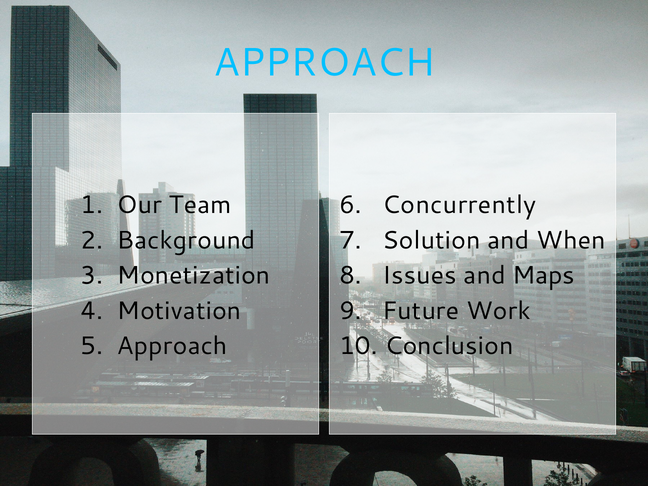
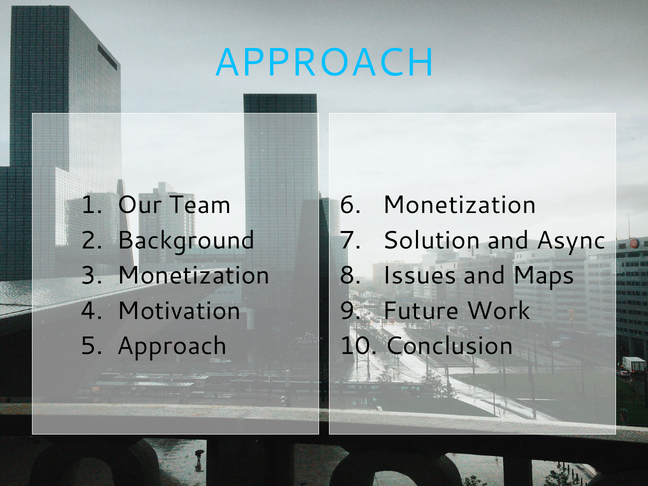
Concurrently: Concurrently -> Monetization (459, 205)
When: When -> Async (571, 240)
